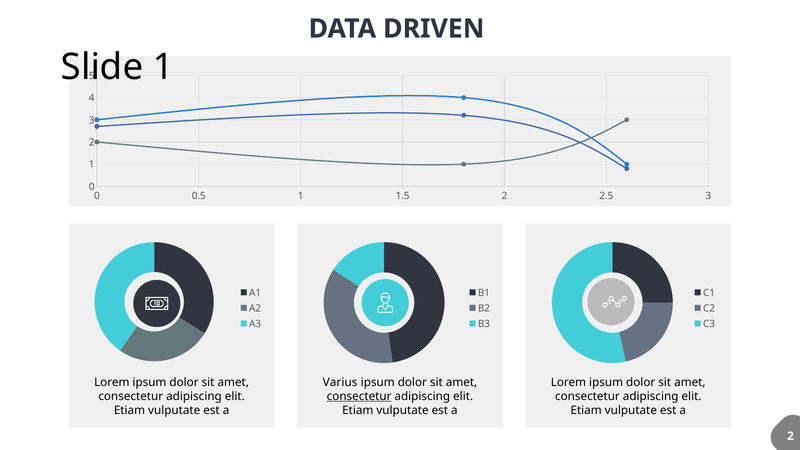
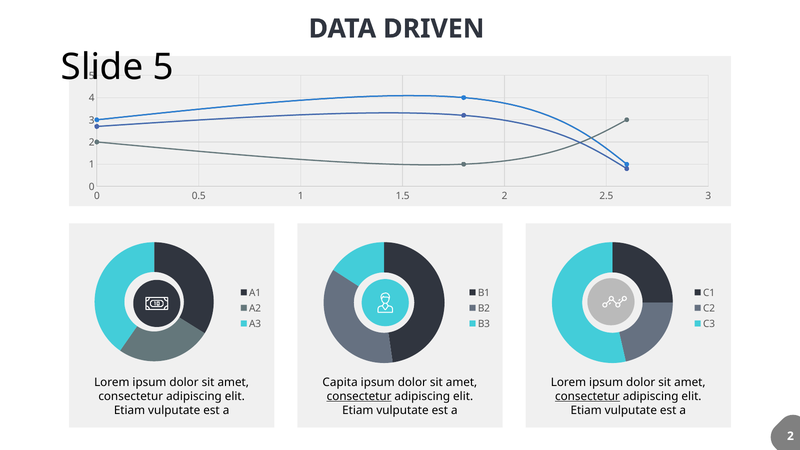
1: 1 -> 5 (163, 67)
Varius: Varius -> Capita (340, 382)
consectetur underline: none -> present (587, 396)
